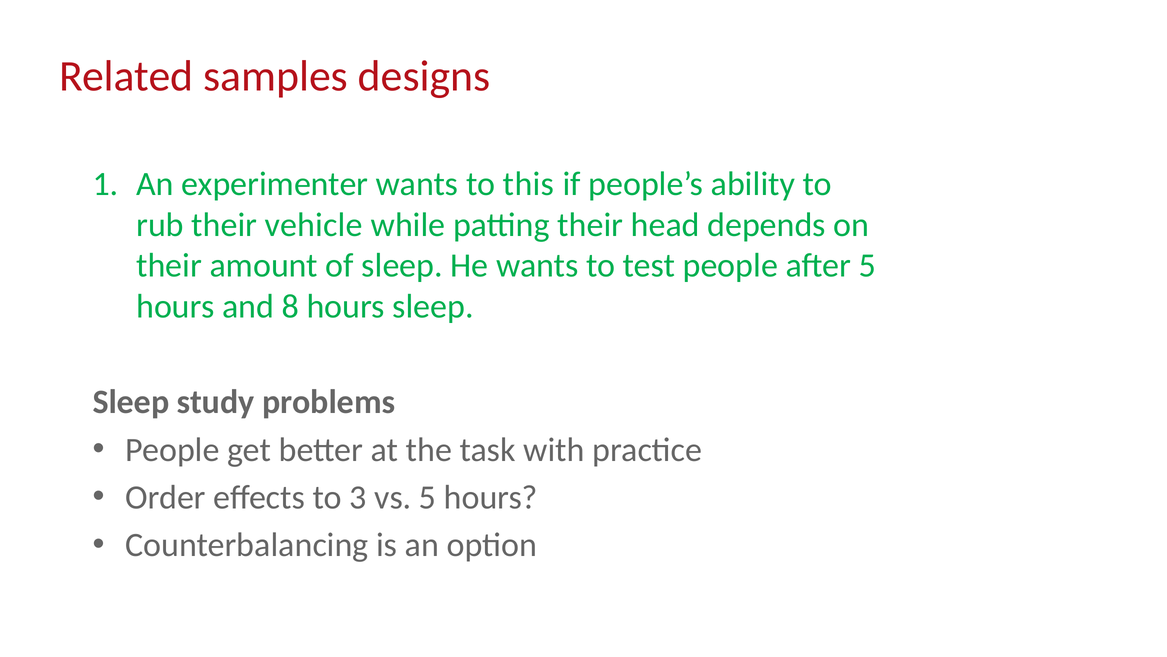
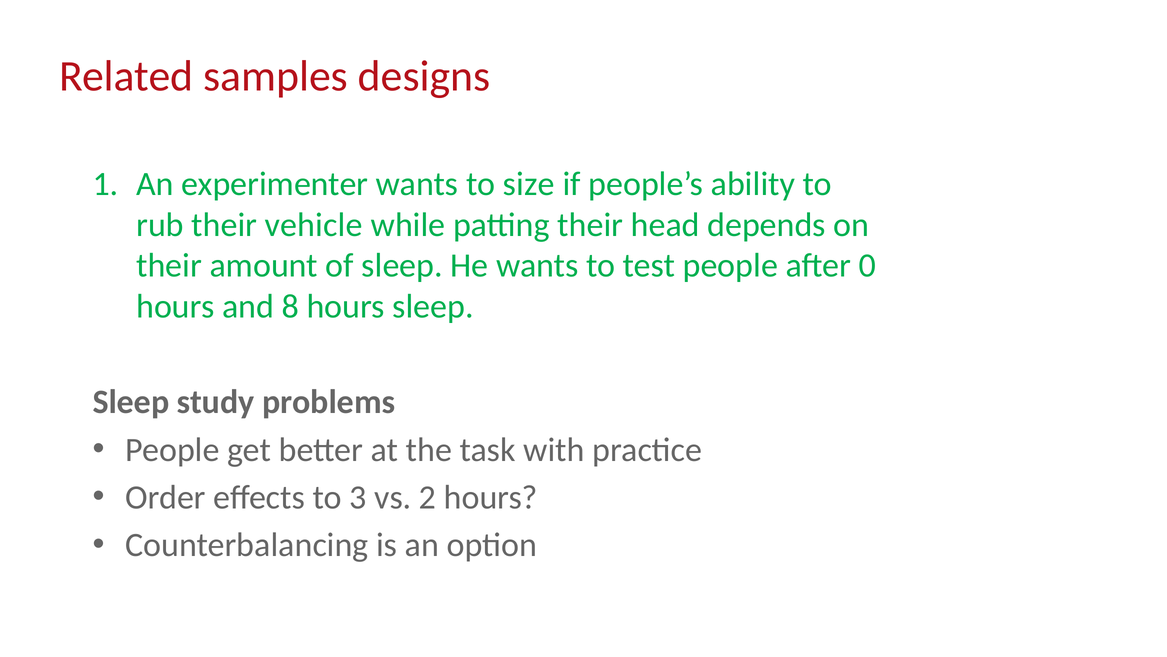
this: this -> size (529, 184)
after 5: 5 -> 0 (867, 265)
vs 5: 5 -> 2 (428, 497)
